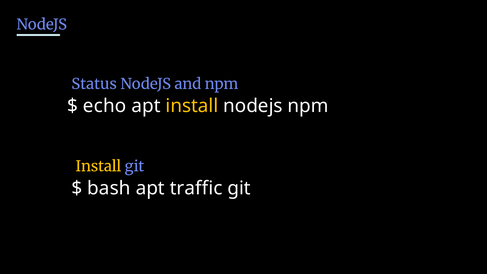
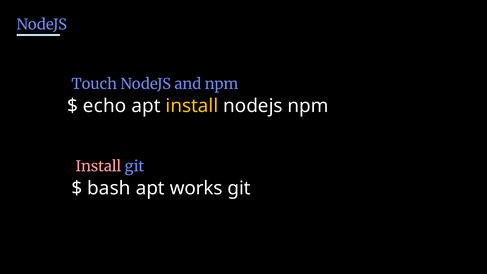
Status: Status -> Touch (94, 84)
Install colour: yellow -> pink (98, 166)
traffic: traffic -> works (196, 188)
